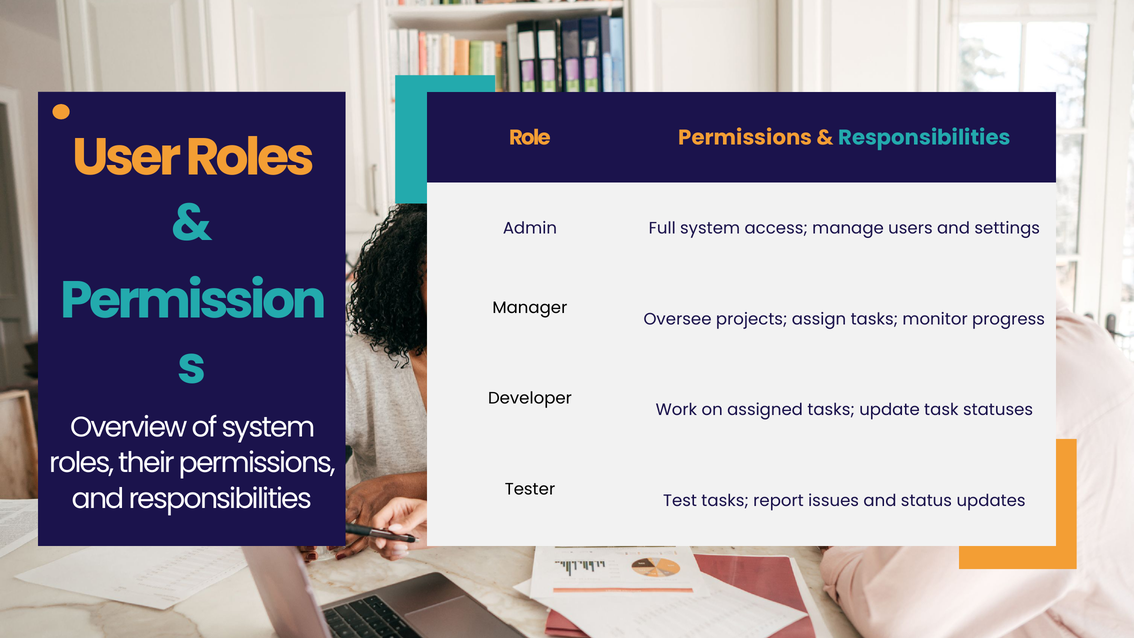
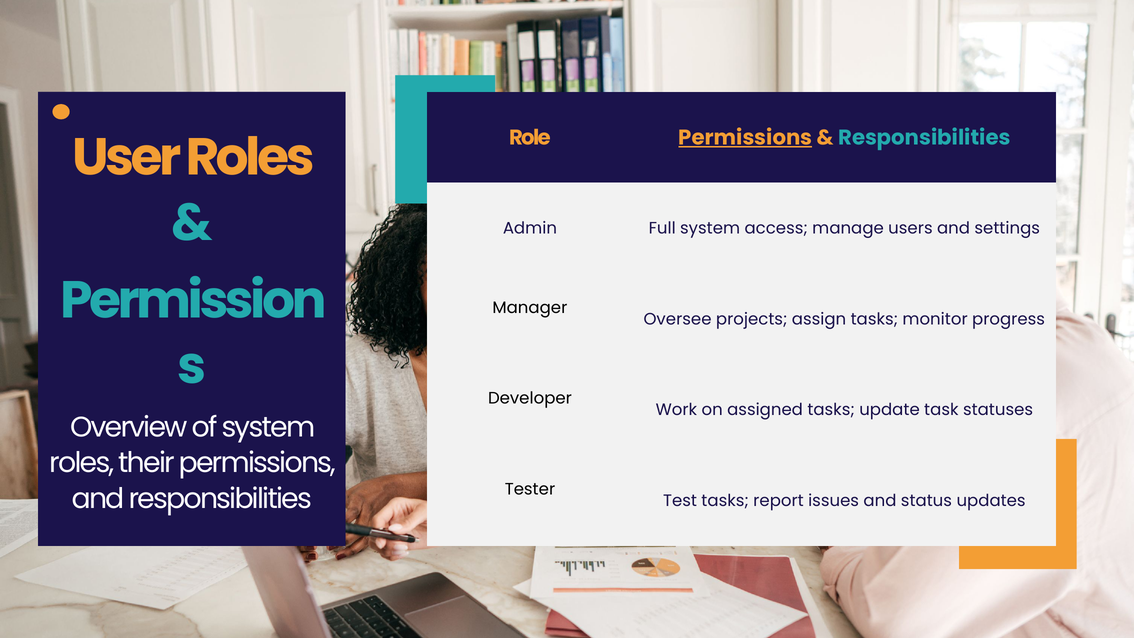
Permissions underline: none -> present (745, 138)
